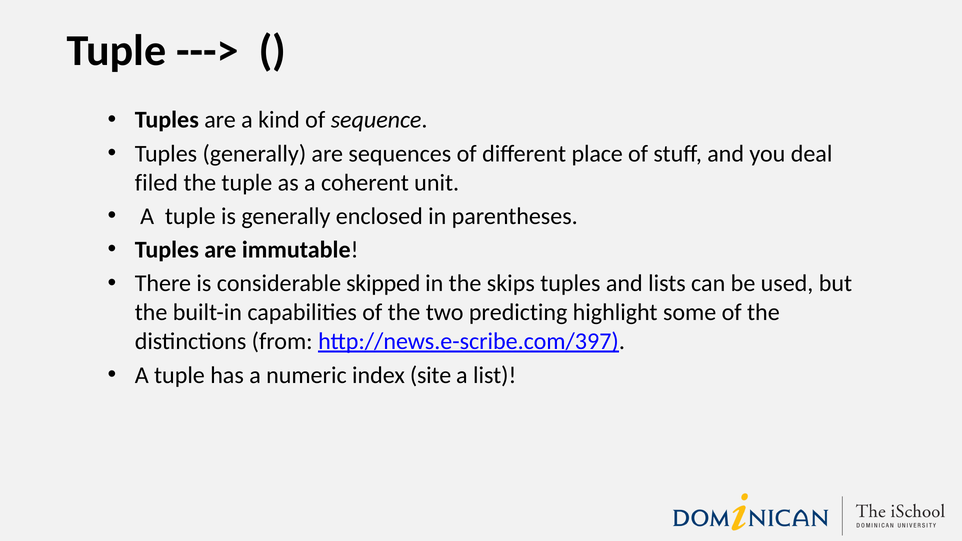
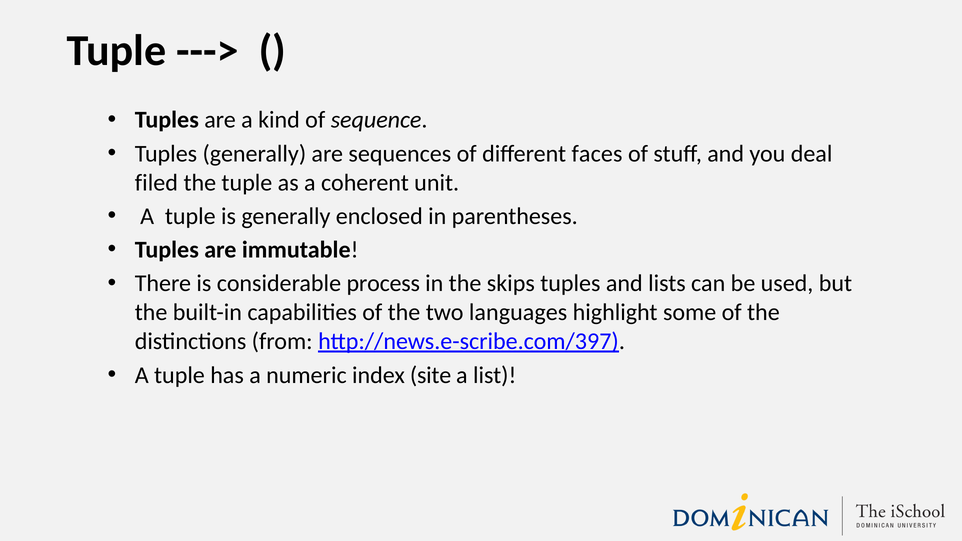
place: place -> faces (597, 154)
skipped: skipped -> process (383, 284)
predicting: predicting -> languages (518, 312)
